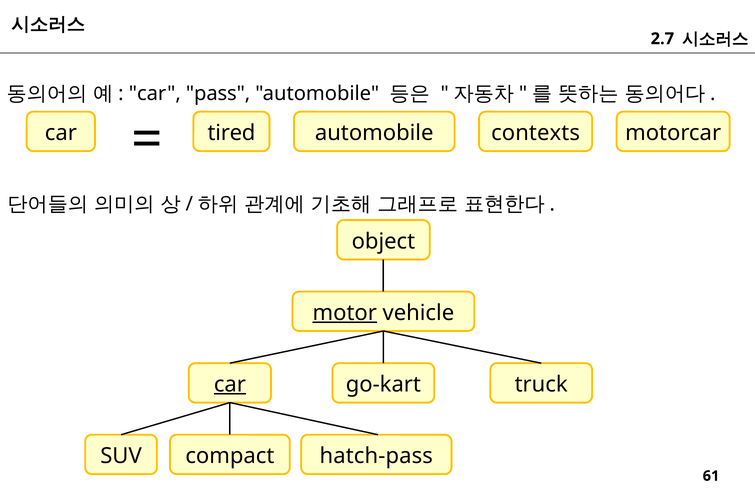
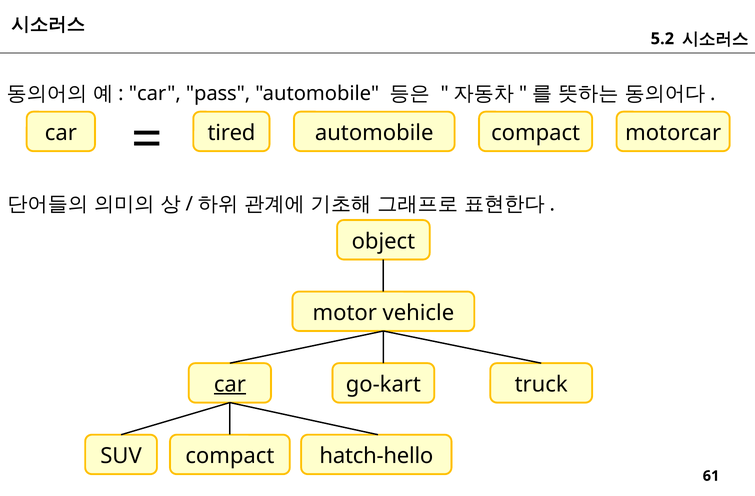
2.7: 2.7 -> 5.2 (662, 39)
automobile contexts: contexts -> compact (536, 133)
motor underline: present -> none (345, 313)
hatch-pass: hatch-pass -> hatch-hello (376, 456)
